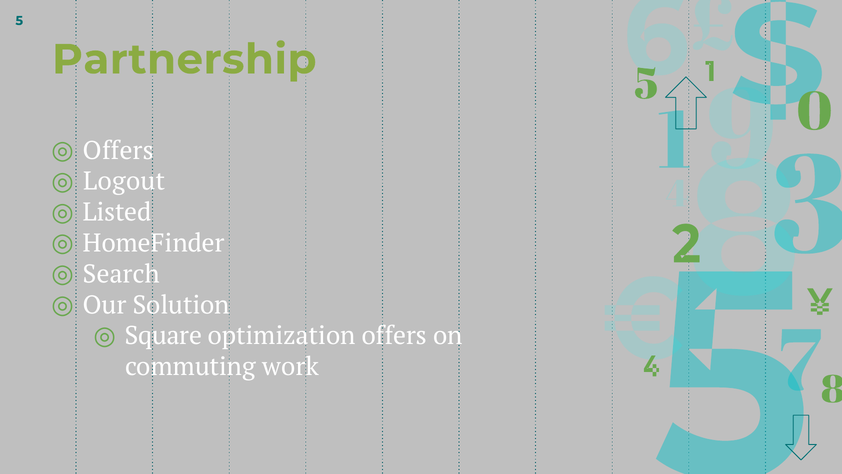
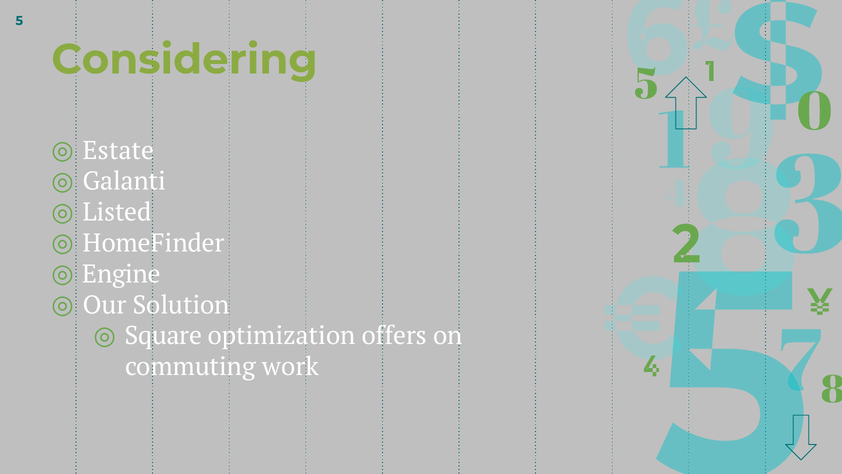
Partnership: Partnership -> Considering (185, 59)
Offers: Offers -> Estate (119, 150)
Logout: Logout -> Galanti (124, 181)
Search: Search -> Engine (122, 274)
